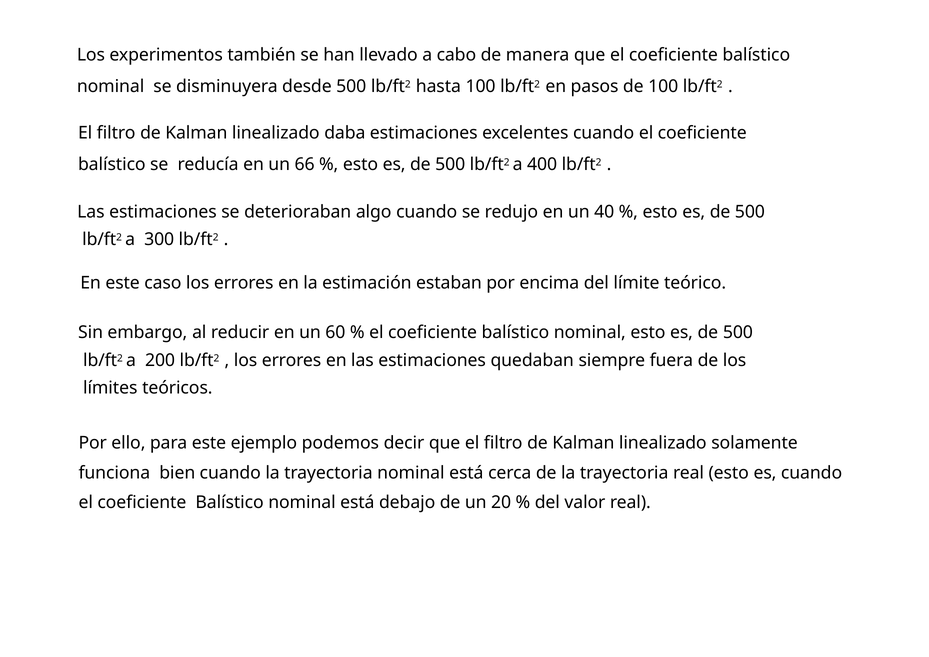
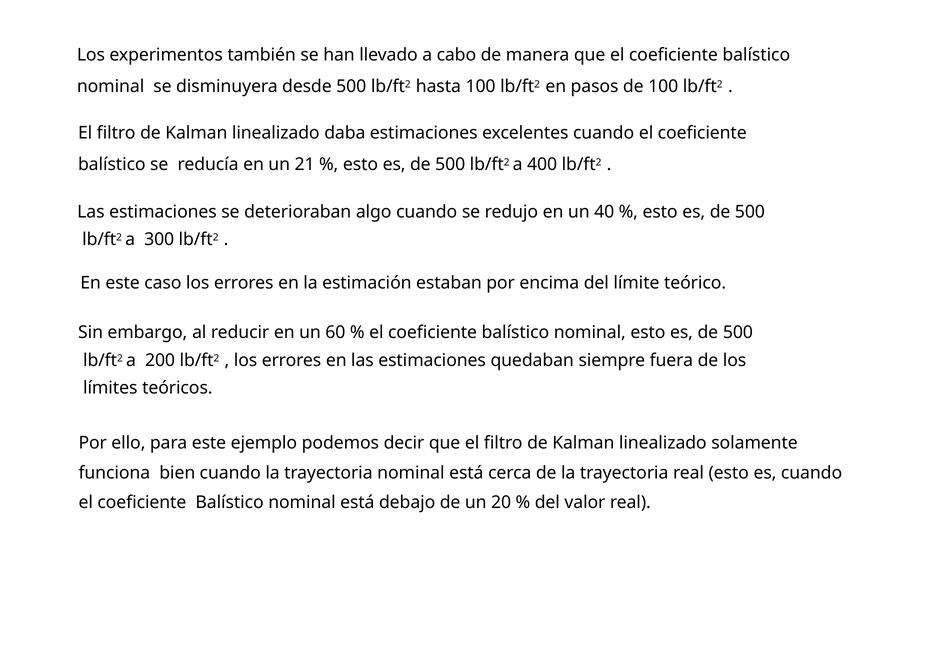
66: 66 -> 21 (305, 165)
